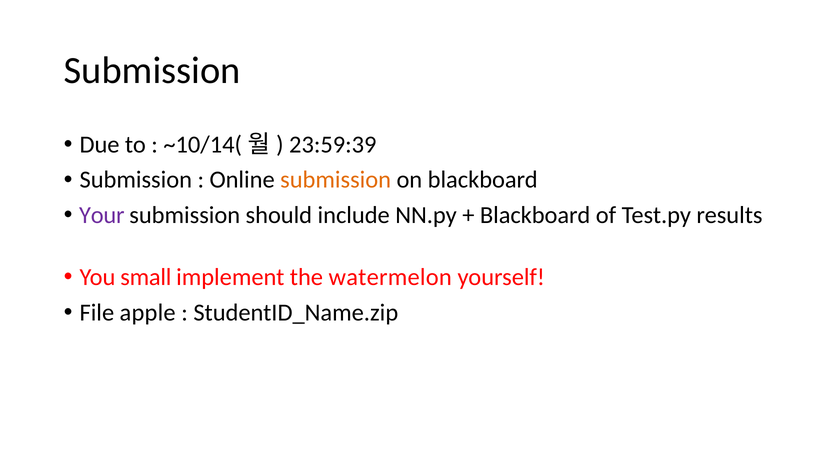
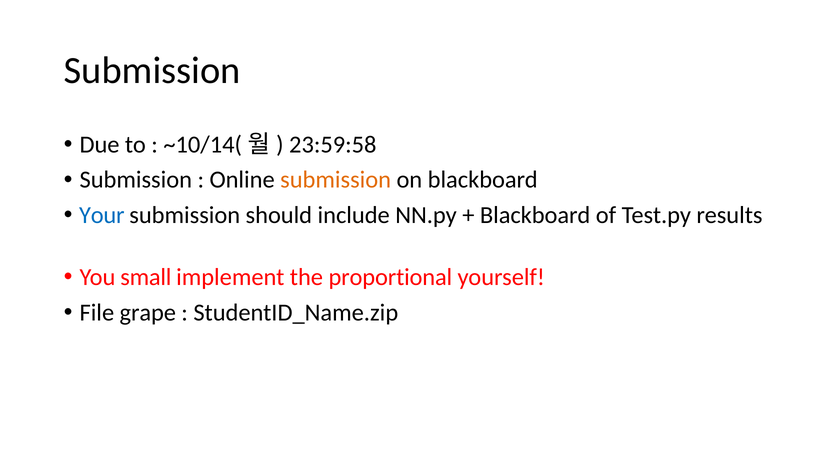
23:59:39: 23:59:39 -> 23:59:58 (333, 145)
Your colour: purple -> blue (102, 215)
watermelon: watermelon -> proportional (390, 277)
apple: apple -> grape (148, 312)
